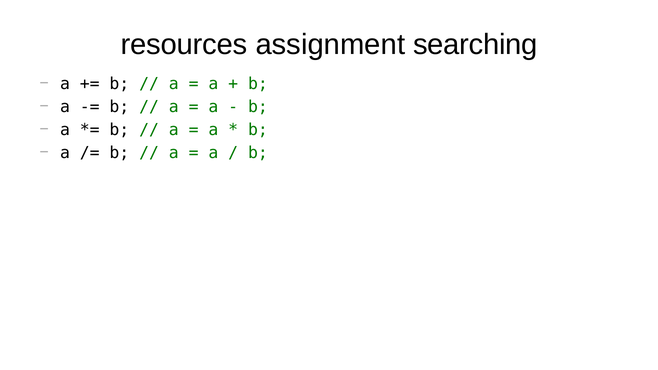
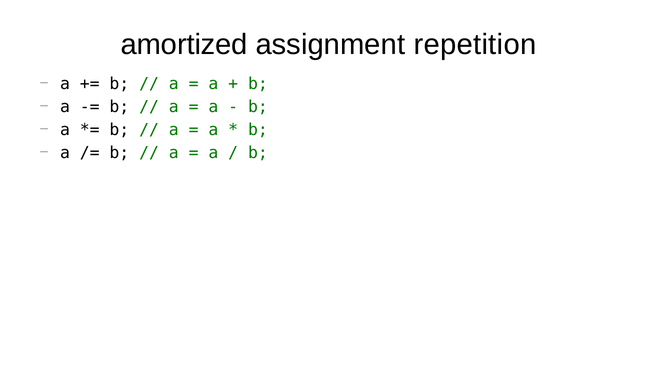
resources: resources -> amortized (184, 44)
searching: searching -> repetition (475, 44)
